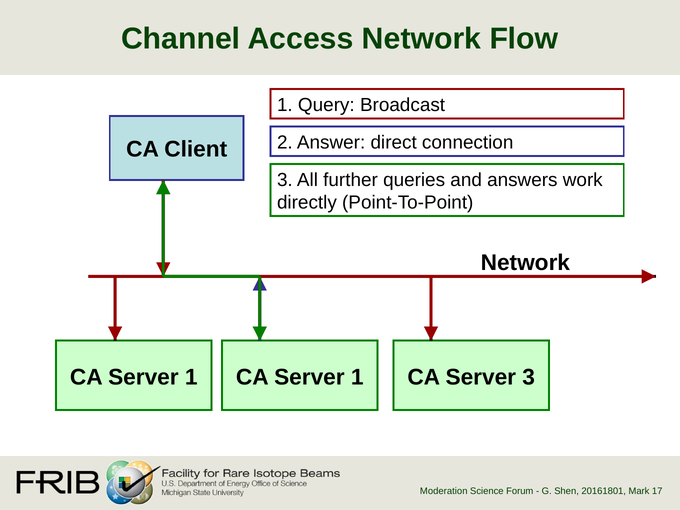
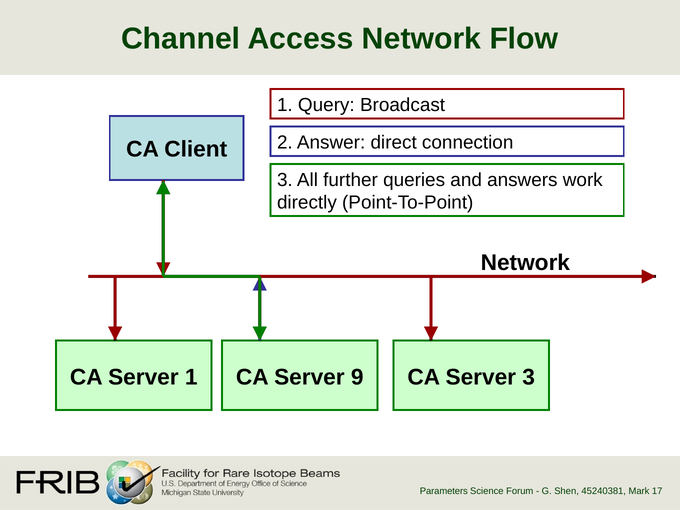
1 CA Server 1: 1 -> 9 (357, 377)
Moderation: Moderation -> Parameters (444, 491)
20161801: 20161801 -> 45240381 (602, 491)
